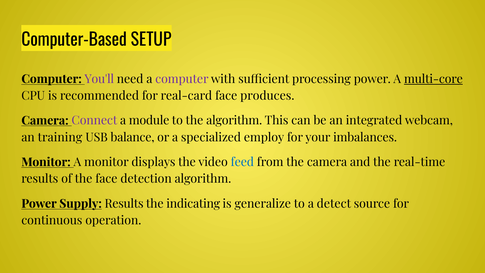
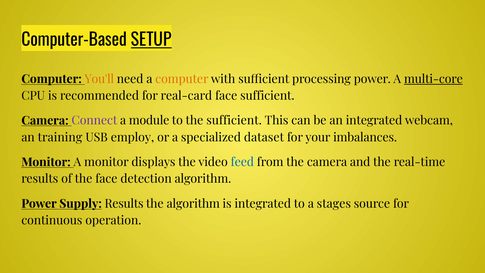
SETUP underline: none -> present (151, 40)
You'll colour: purple -> orange (99, 79)
computer colour: purple -> orange (182, 79)
face produces: produces -> sufficient (267, 96)
the algorithm: algorithm -> sufficient (234, 121)
balance: balance -> employ (132, 137)
employ: employ -> dataset (264, 137)
the indicating: indicating -> algorithm (193, 204)
is generalize: generalize -> integrated (263, 204)
detect: detect -> stages (334, 204)
